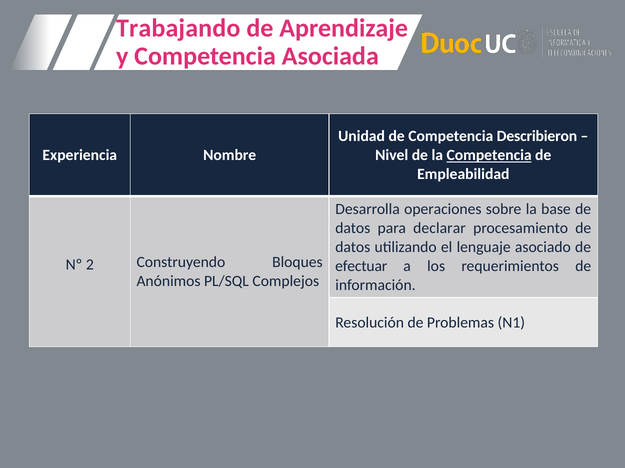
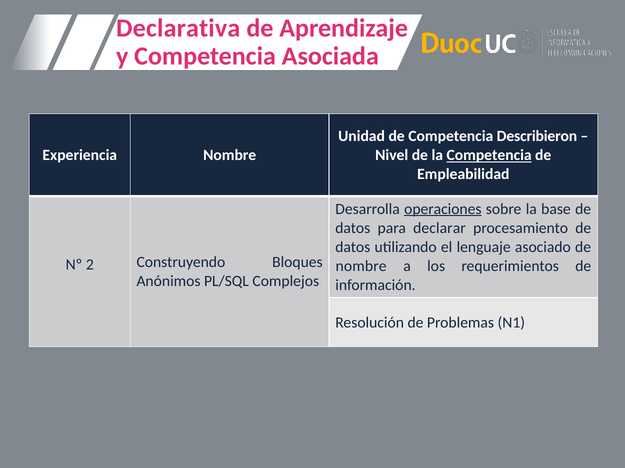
Trabajando: Trabajando -> Declarativa (178, 28)
operaciones underline: none -> present (443, 209)
efectuar: efectuar -> nombre (361, 266)
